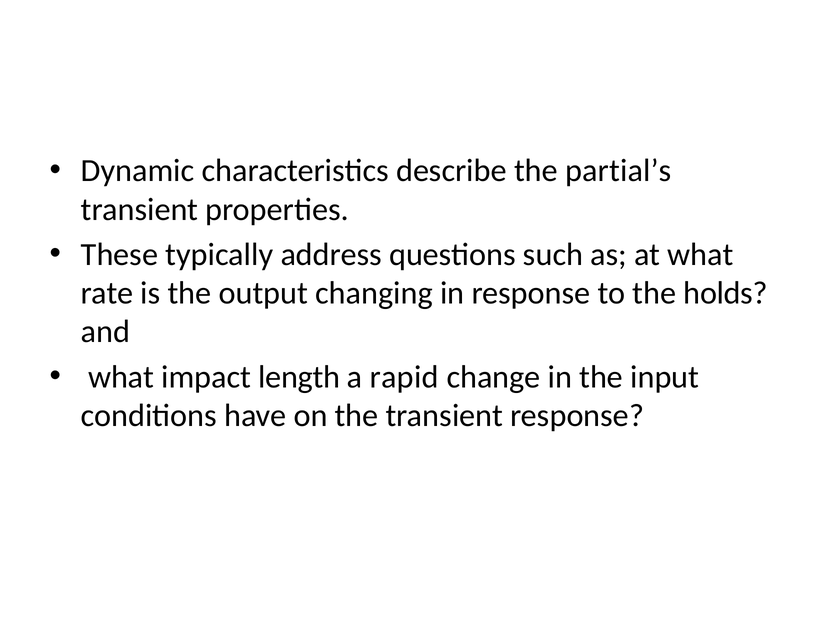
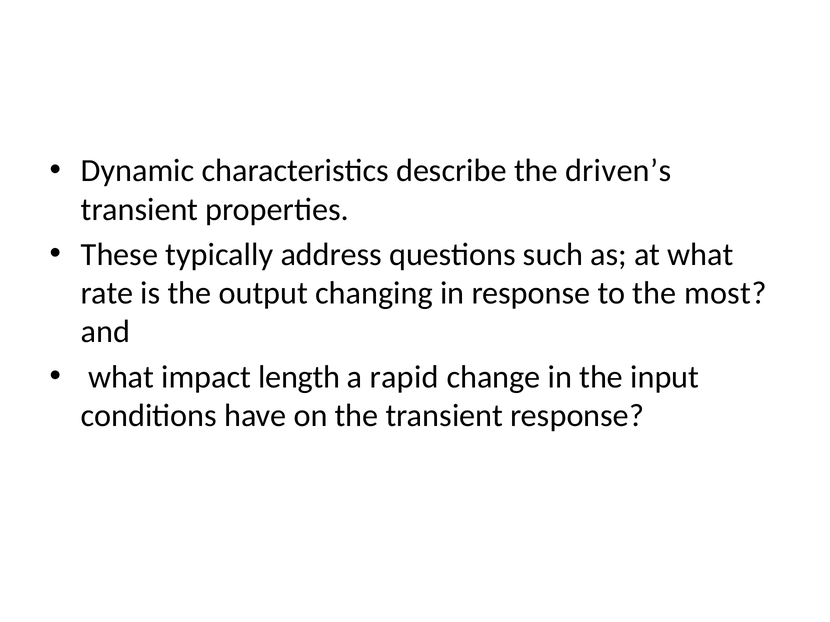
partial’s: partial’s -> driven’s (618, 171)
holds: holds -> most (725, 293)
